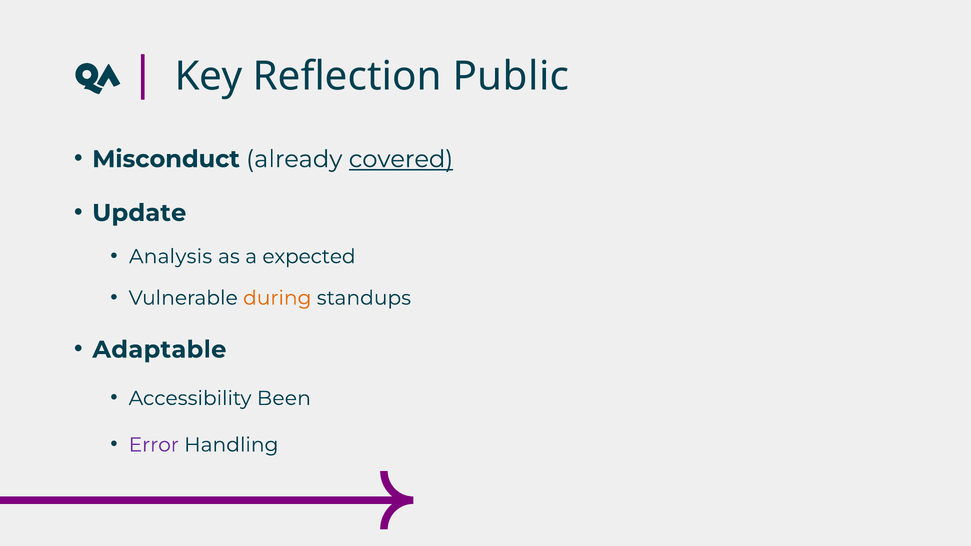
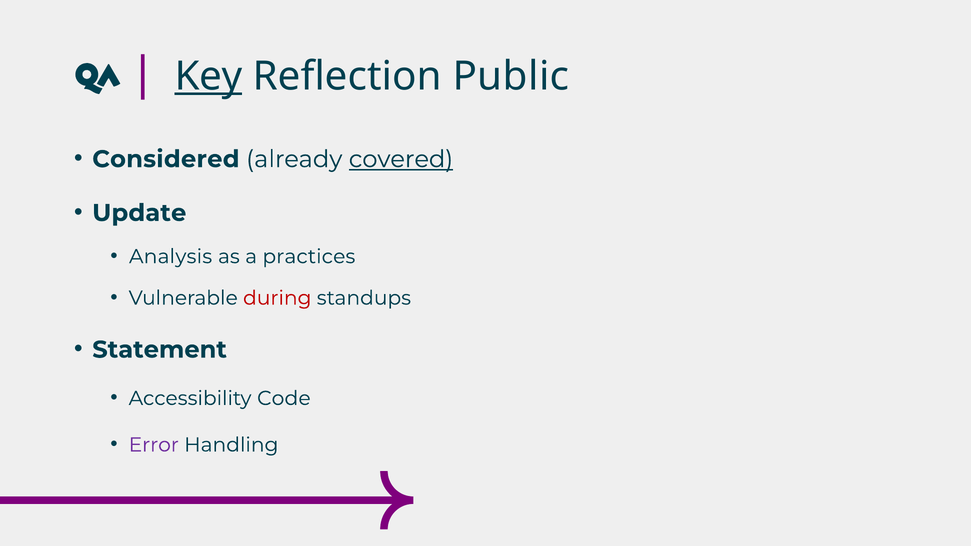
Key underline: none -> present (209, 76)
Misconduct: Misconduct -> Considered (166, 159)
expected: expected -> practices (309, 257)
during colour: orange -> red (277, 298)
Adaptable: Adaptable -> Statement (160, 350)
Been: Been -> Code (284, 398)
